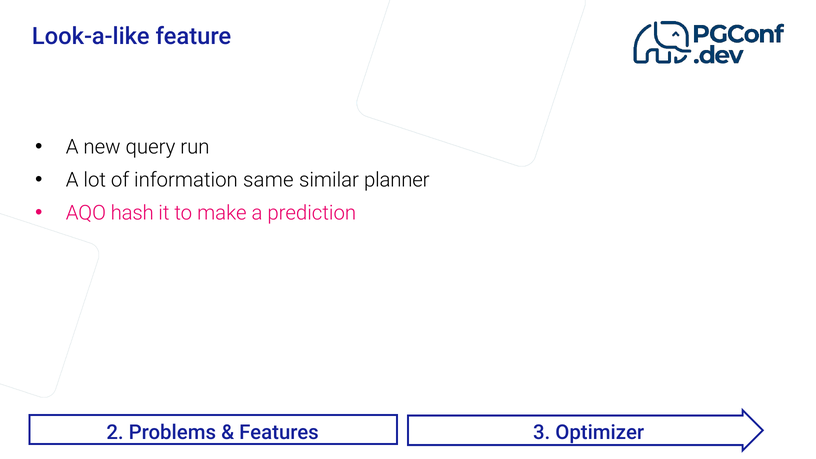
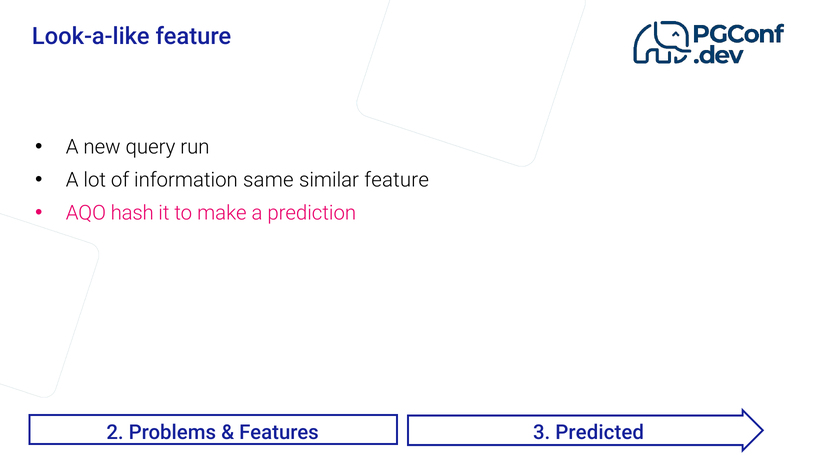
similar planner: planner -> feature (397, 180)
Optimizer: Optimizer -> Predicted (600, 433)
